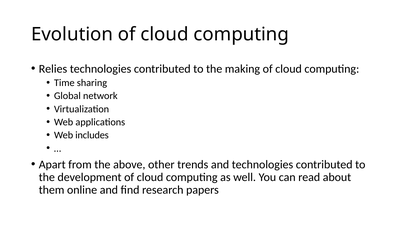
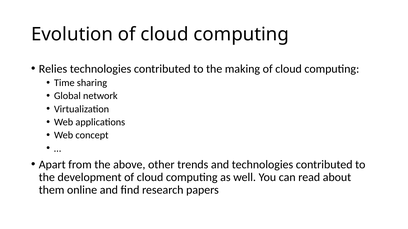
includes: includes -> concept (92, 136)
